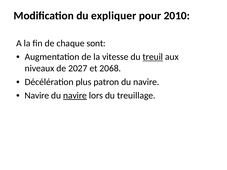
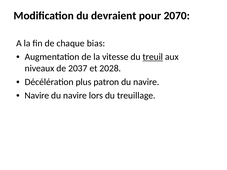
expliquer: expliquer -> devraient (114, 16)
2010: 2010 -> 2070 (177, 16)
sont: sont -> bias (96, 43)
2027: 2027 -> 2037 (78, 68)
2068: 2068 -> 2028 (110, 68)
navire underline: present -> none (75, 96)
